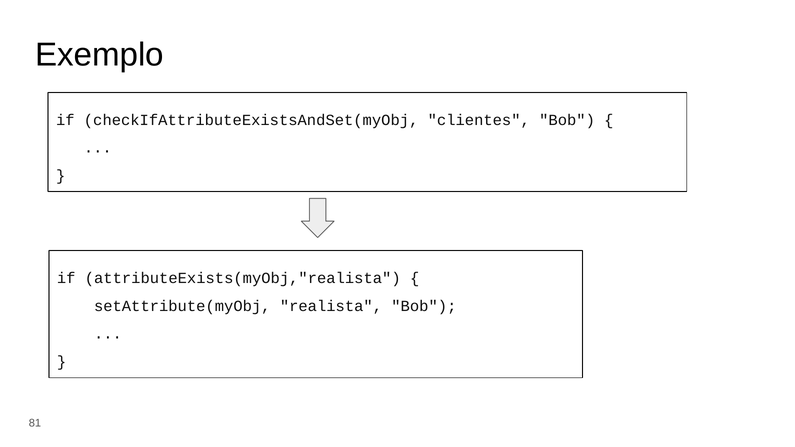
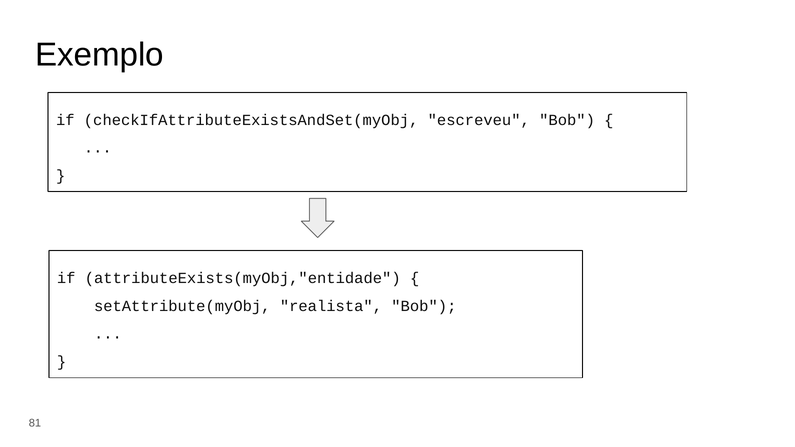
clientes: clientes -> escreveu (479, 120)
attributeExists(myObj,"realista: attributeExists(myObj,"realista -> attributeExists(myObj,"entidade (243, 278)
